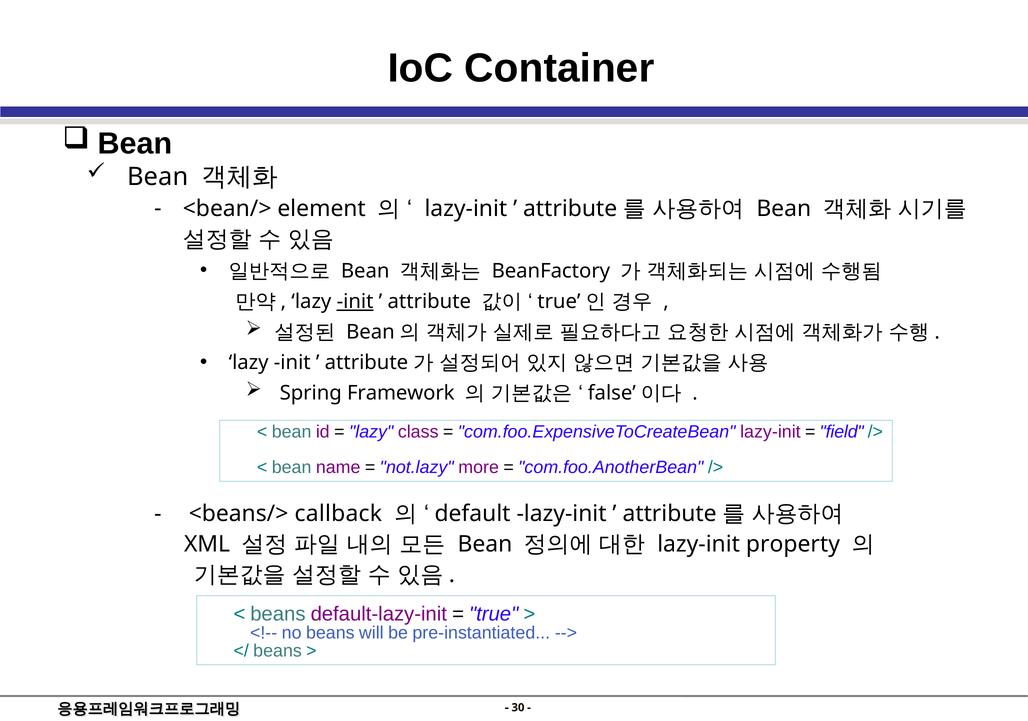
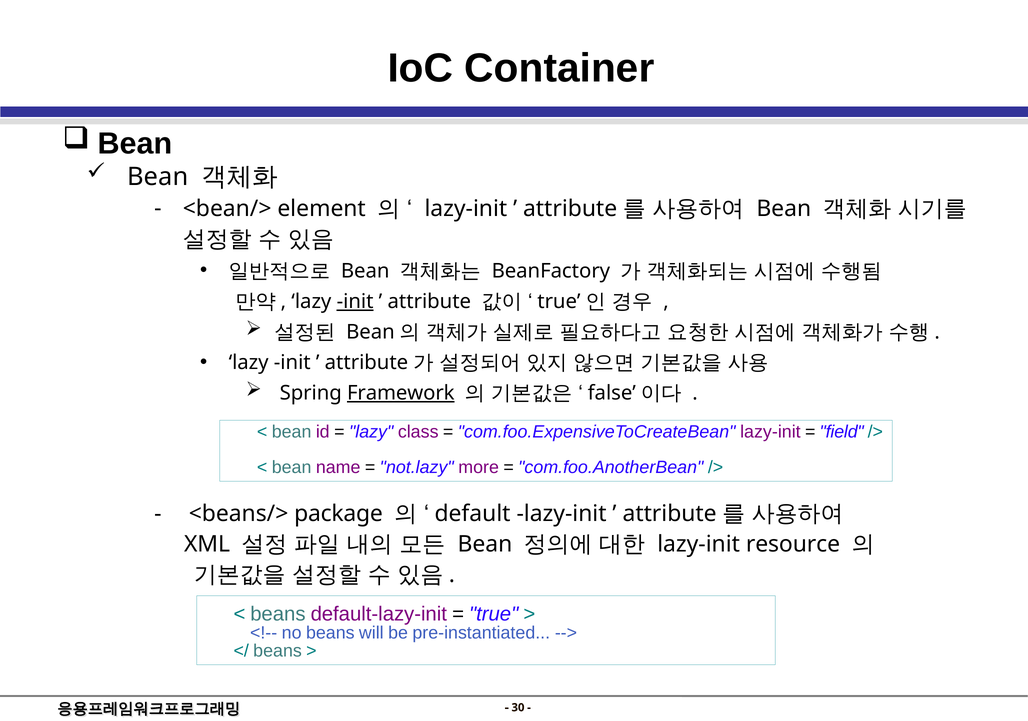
Framework underline: none -> present (401, 393)
callback: callback -> package (339, 514)
property: property -> resource (793, 545)
